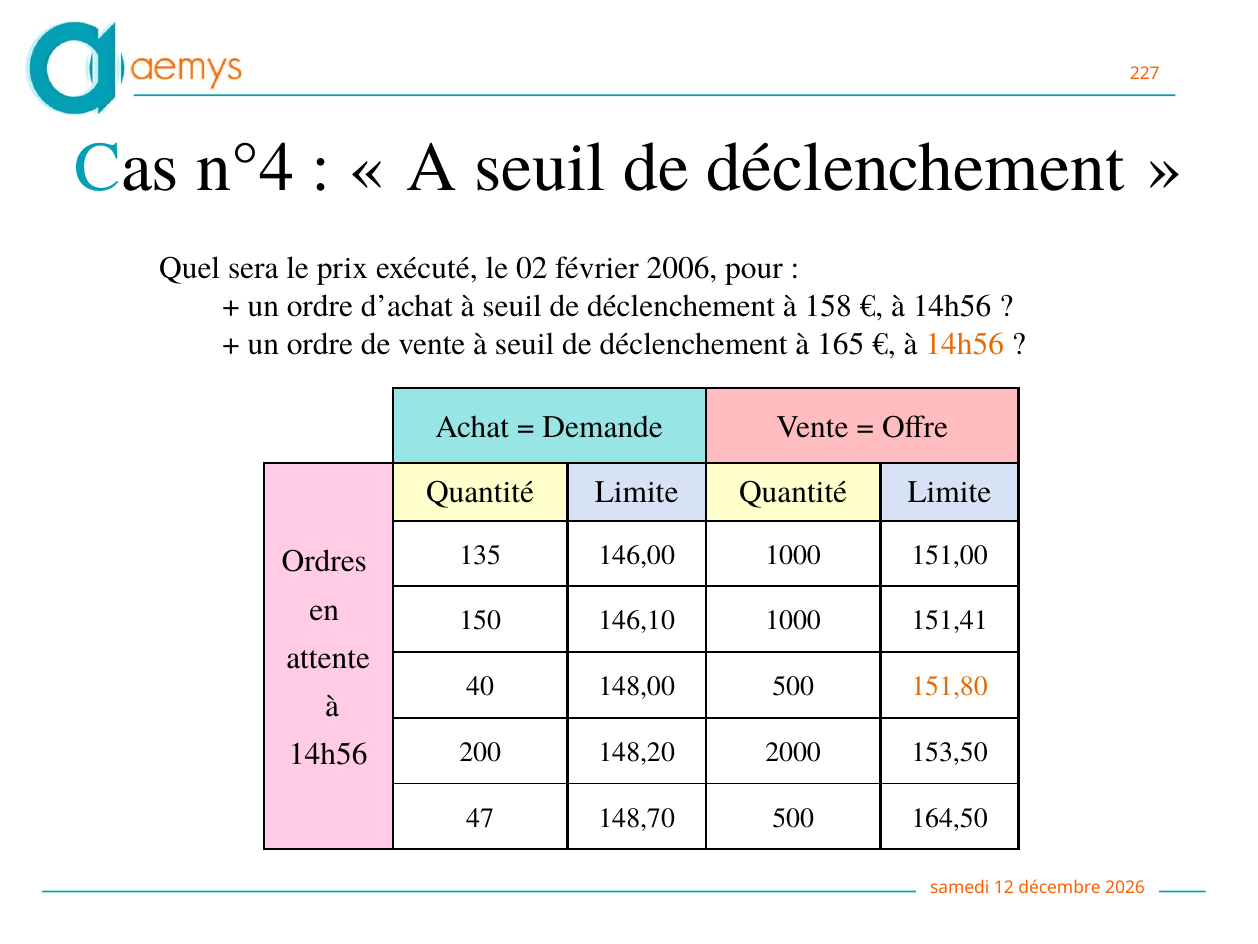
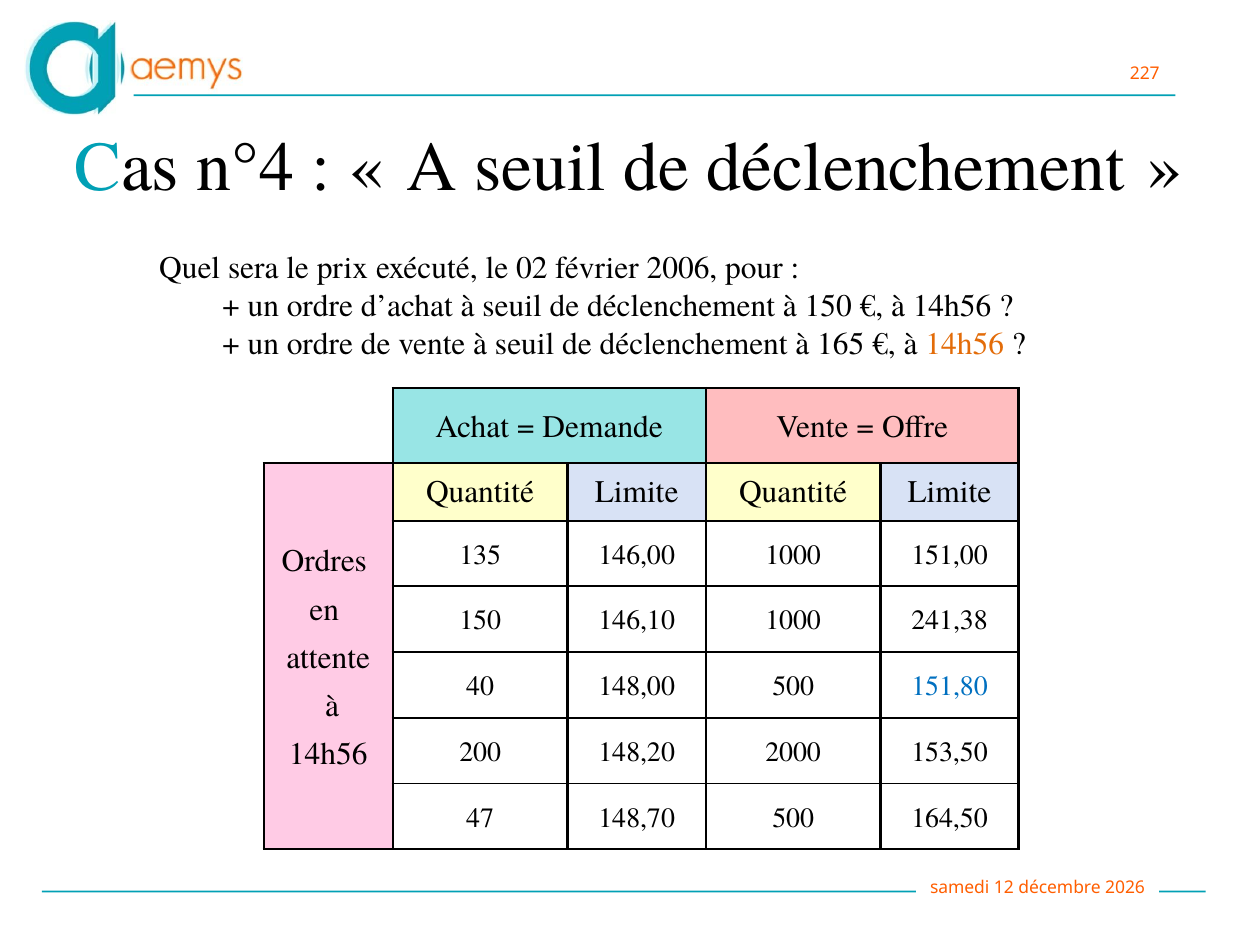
à 158: 158 -> 150 (828, 306)
151,41: 151,41 -> 241,38 (950, 620)
151,80 colour: orange -> blue (950, 686)
